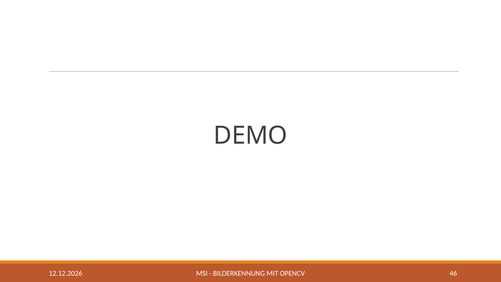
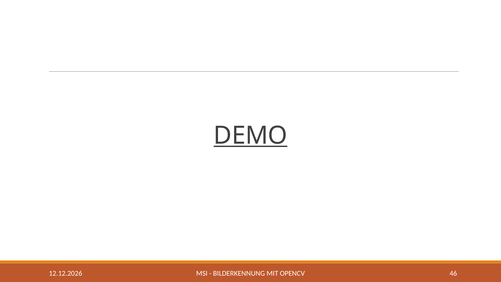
DEMO underline: none -> present (251, 136)
